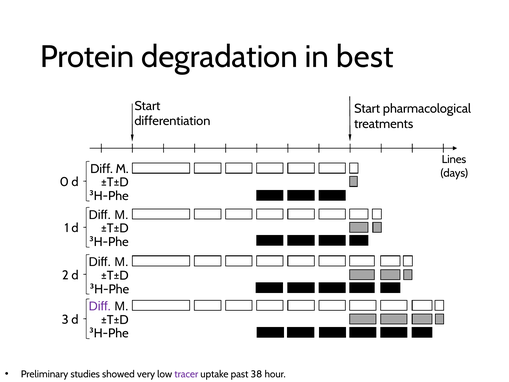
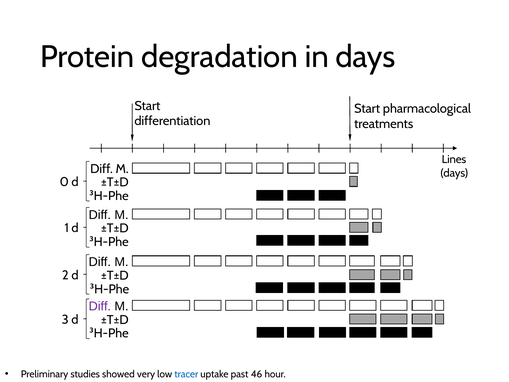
in best: best -> days (365, 57)
tracer colour: purple -> blue (186, 374)
38: 38 -> 46 (256, 374)
